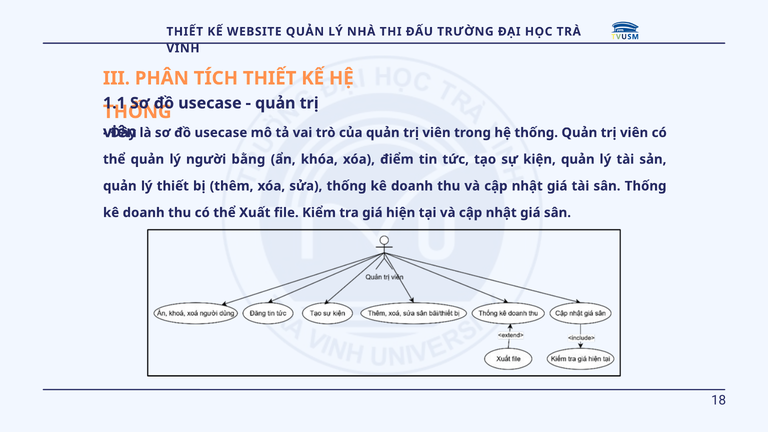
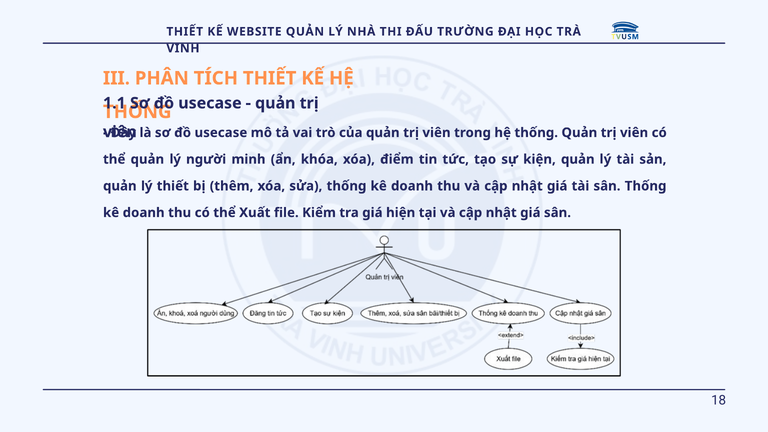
bằng: bằng -> minh (248, 159)
